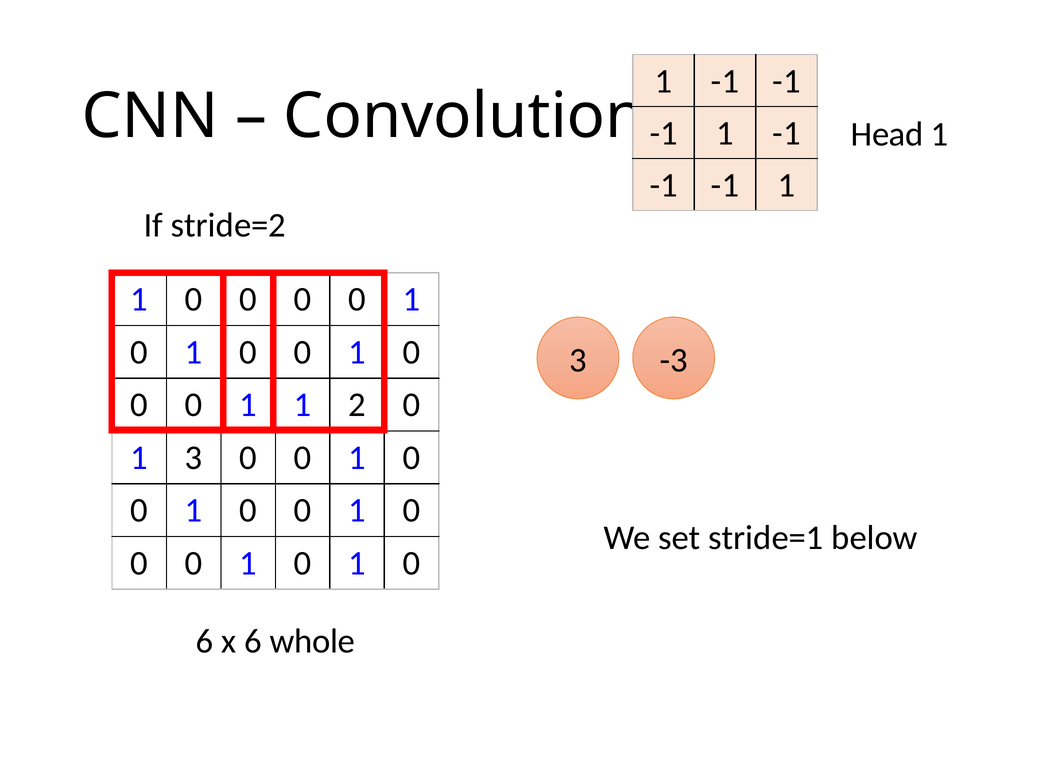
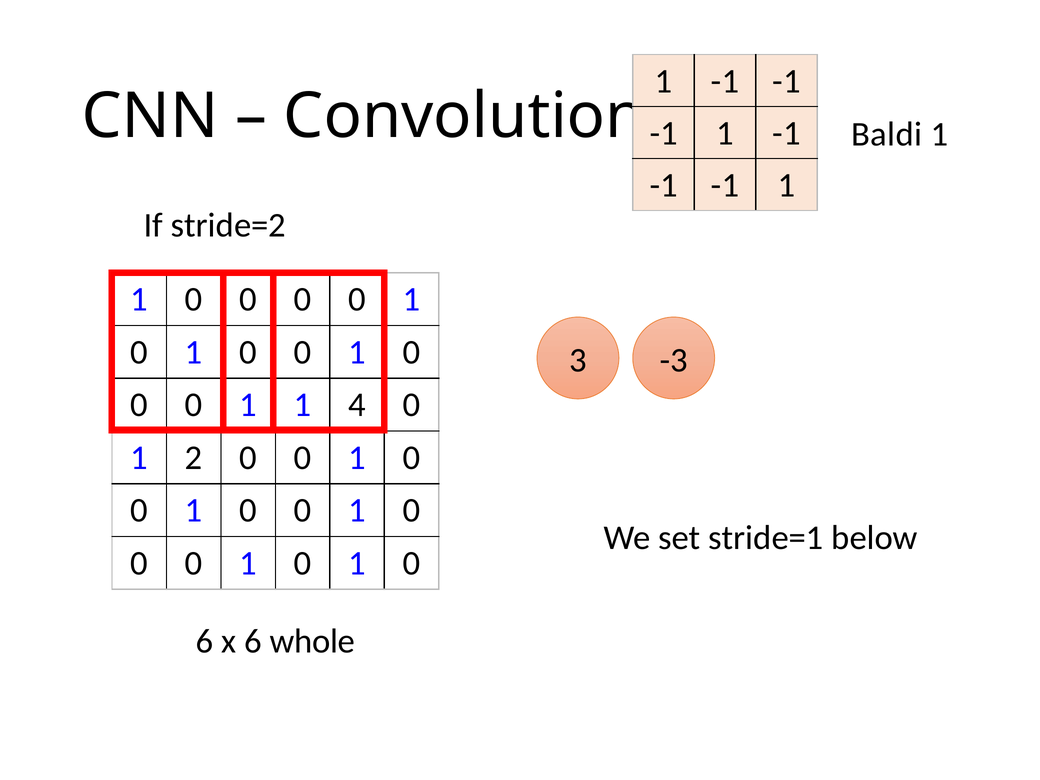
Head: Head -> Baldi (887, 134)
2: 2 -> 4 (357, 405)
3: 3 -> 2 (194, 458)
